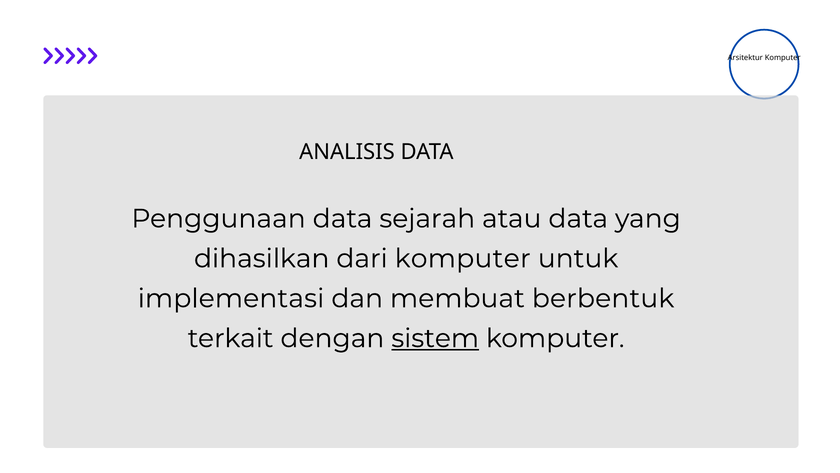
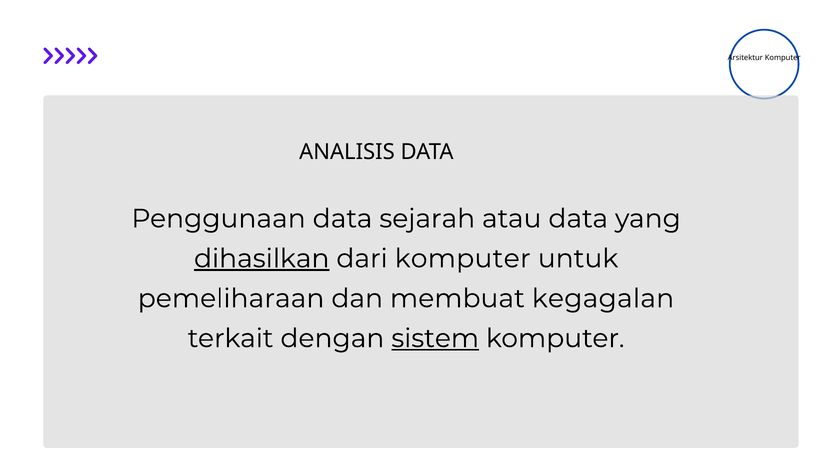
dihasilkan underline: none -> present (262, 258)
implementasi: implementasi -> pemeliharaan (231, 298)
berbentuk: berbentuk -> kegagalan (603, 298)
